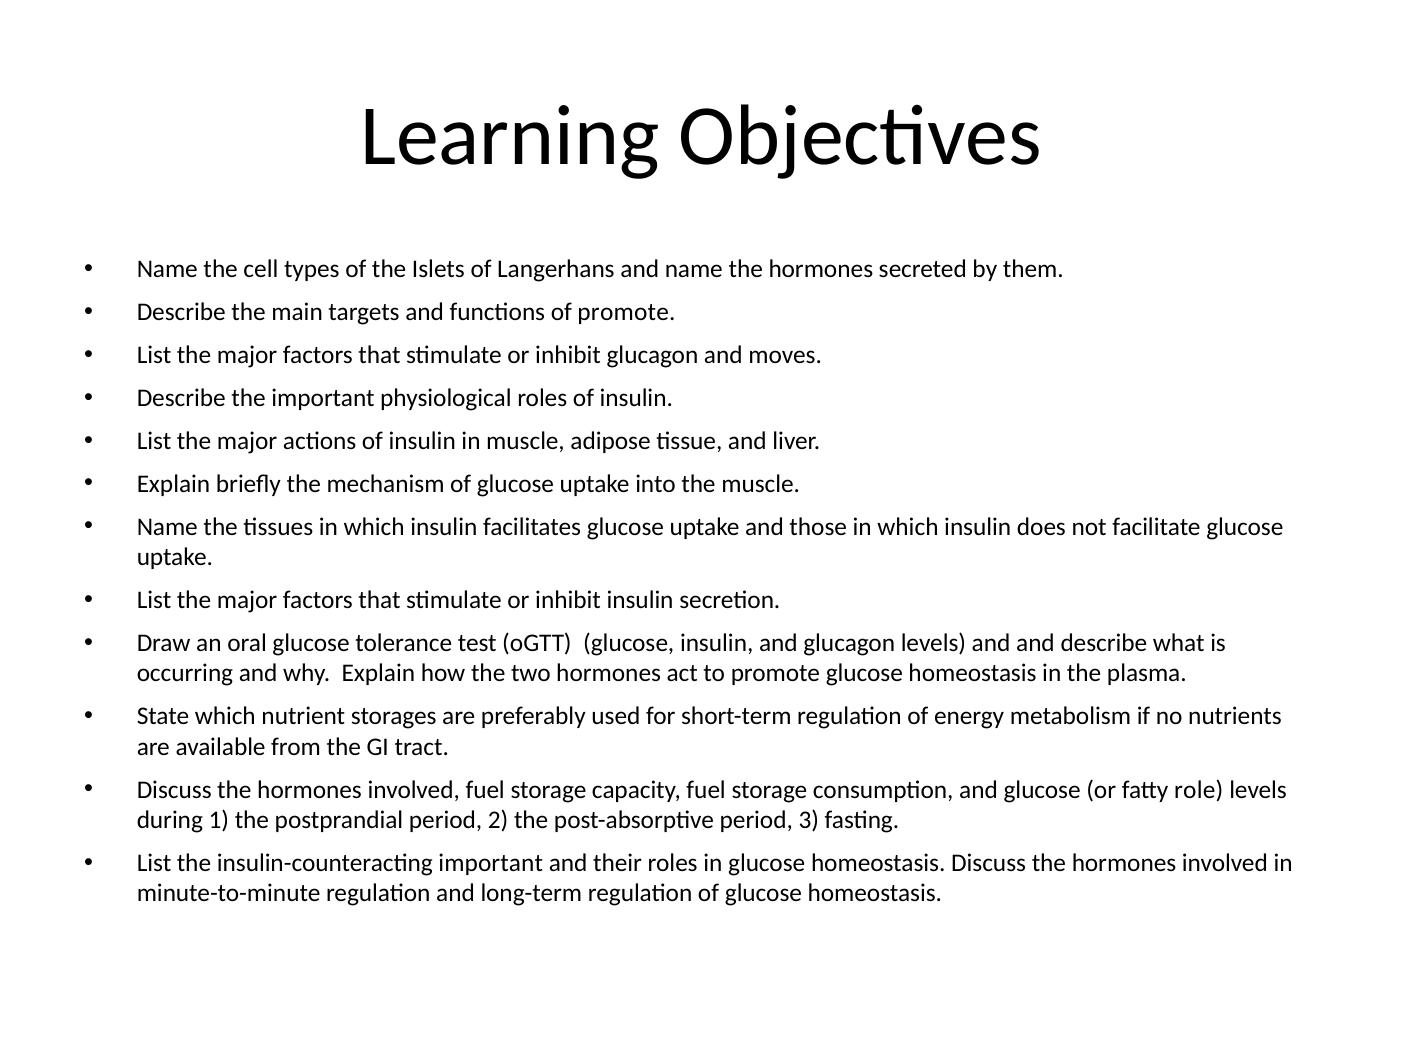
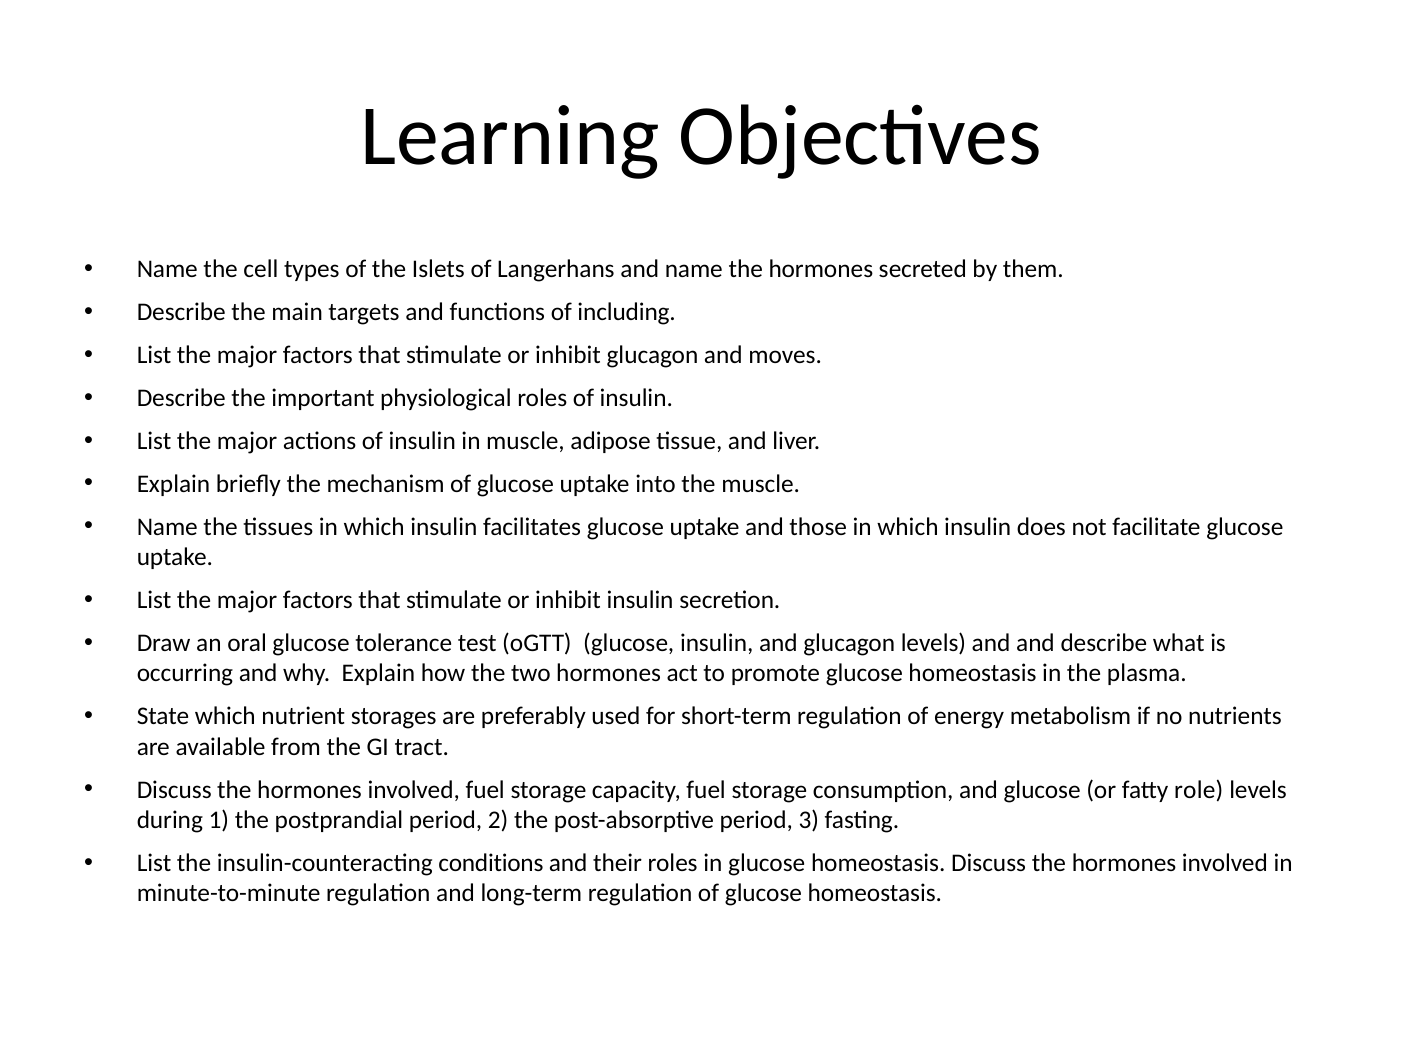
of promote: promote -> including (627, 312)
insulin-counteracting important: important -> conditions (491, 863)
